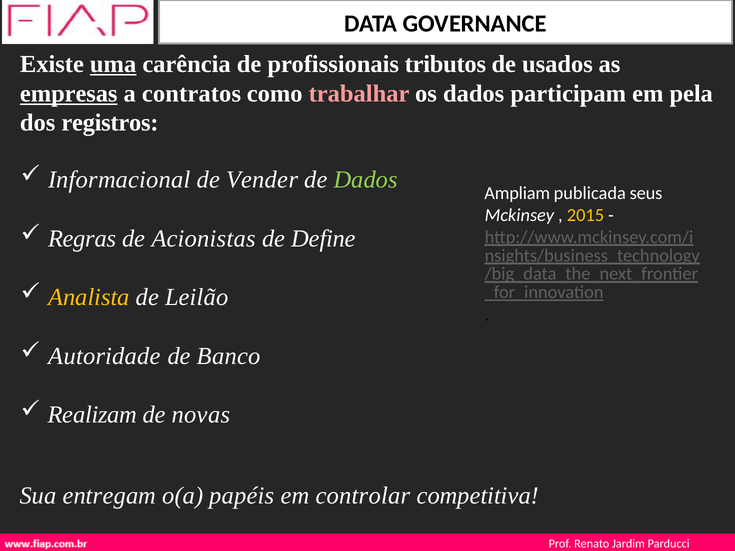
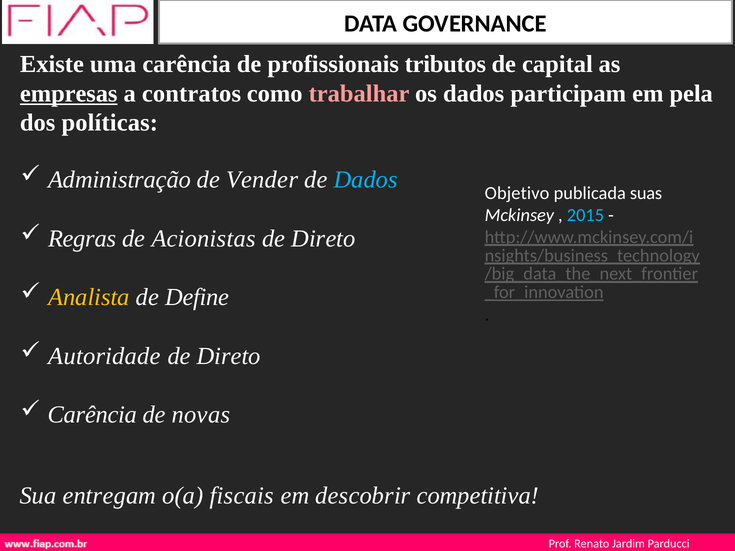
uma underline: present -> none (113, 64)
usados: usados -> capital (557, 64)
registros: registros -> políticas (110, 123)
Informacional: Informacional -> Administração (120, 180)
Dados colour: light green -> light blue (366, 180)
Ampliam: Ampliam -> Objetivo (517, 193)
seus: seus -> suas (646, 193)
2015 colour: yellow -> light blue (585, 215)
Define: Define -> Direto (323, 239)
Leilão: Leilão -> Define (197, 297)
Banco: Banco -> Direto (229, 356)
Realizam: Realizam -> Carência (92, 415)
papéis: papéis -> fiscais (242, 496)
controlar: controlar -> descobrir (363, 496)
